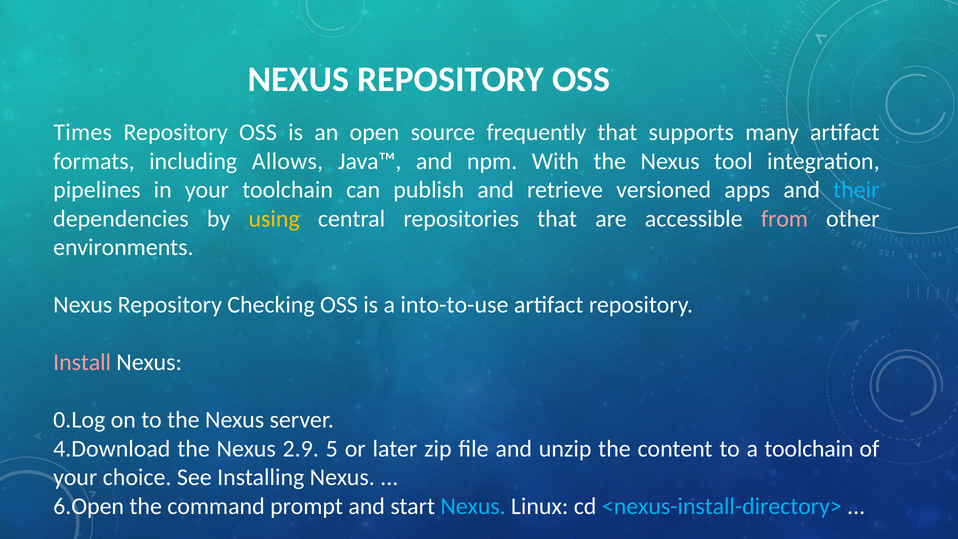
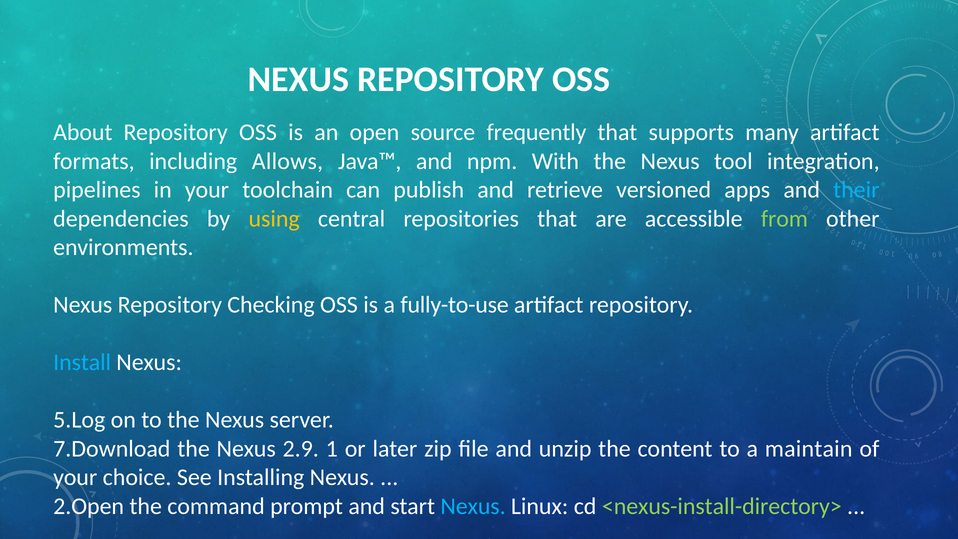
Times: Times -> About (83, 132)
from colour: pink -> light green (784, 219)
into-to-use: into-to-use -> fully-to-use (455, 305)
Install colour: pink -> light blue (82, 362)
0.Log: 0.Log -> 5.Log (79, 420)
4.Download: 4.Download -> 7.Download (112, 449)
5: 5 -> 1 (332, 449)
a toolchain: toolchain -> maintain (809, 449)
6.Open: 6.Open -> 2.Open (89, 506)
<nexus-install-directory> colour: light blue -> light green (722, 506)
